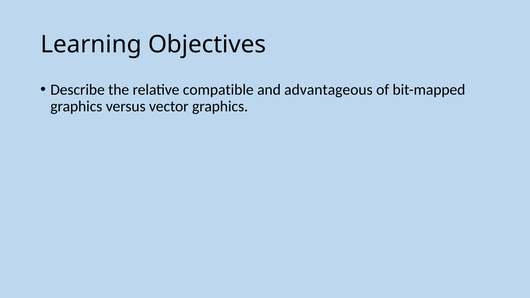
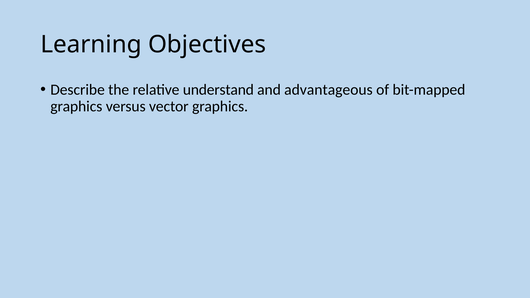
compatible: compatible -> understand (218, 90)
